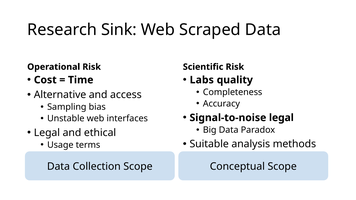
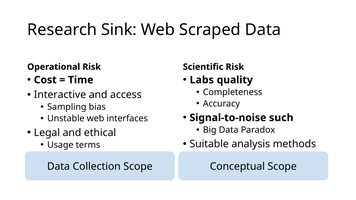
Alternative: Alternative -> Interactive (60, 95)
Signal-to-noise legal: legal -> such (281, 118)
